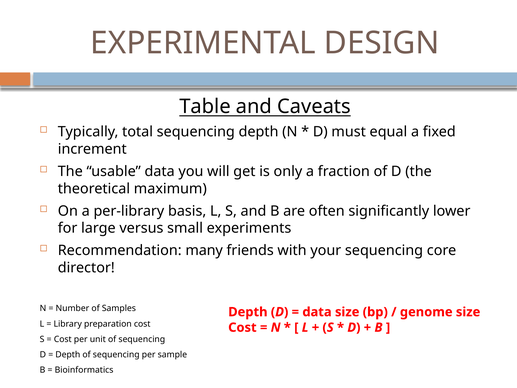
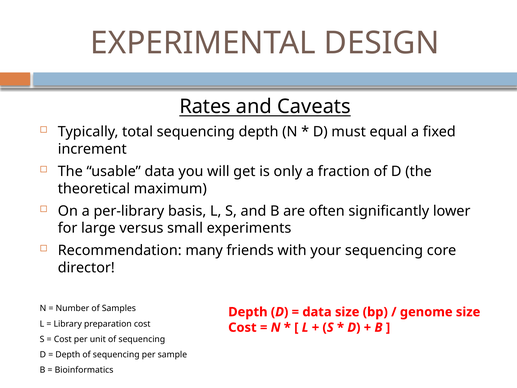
Table: Table -> Rates (205, 106)
